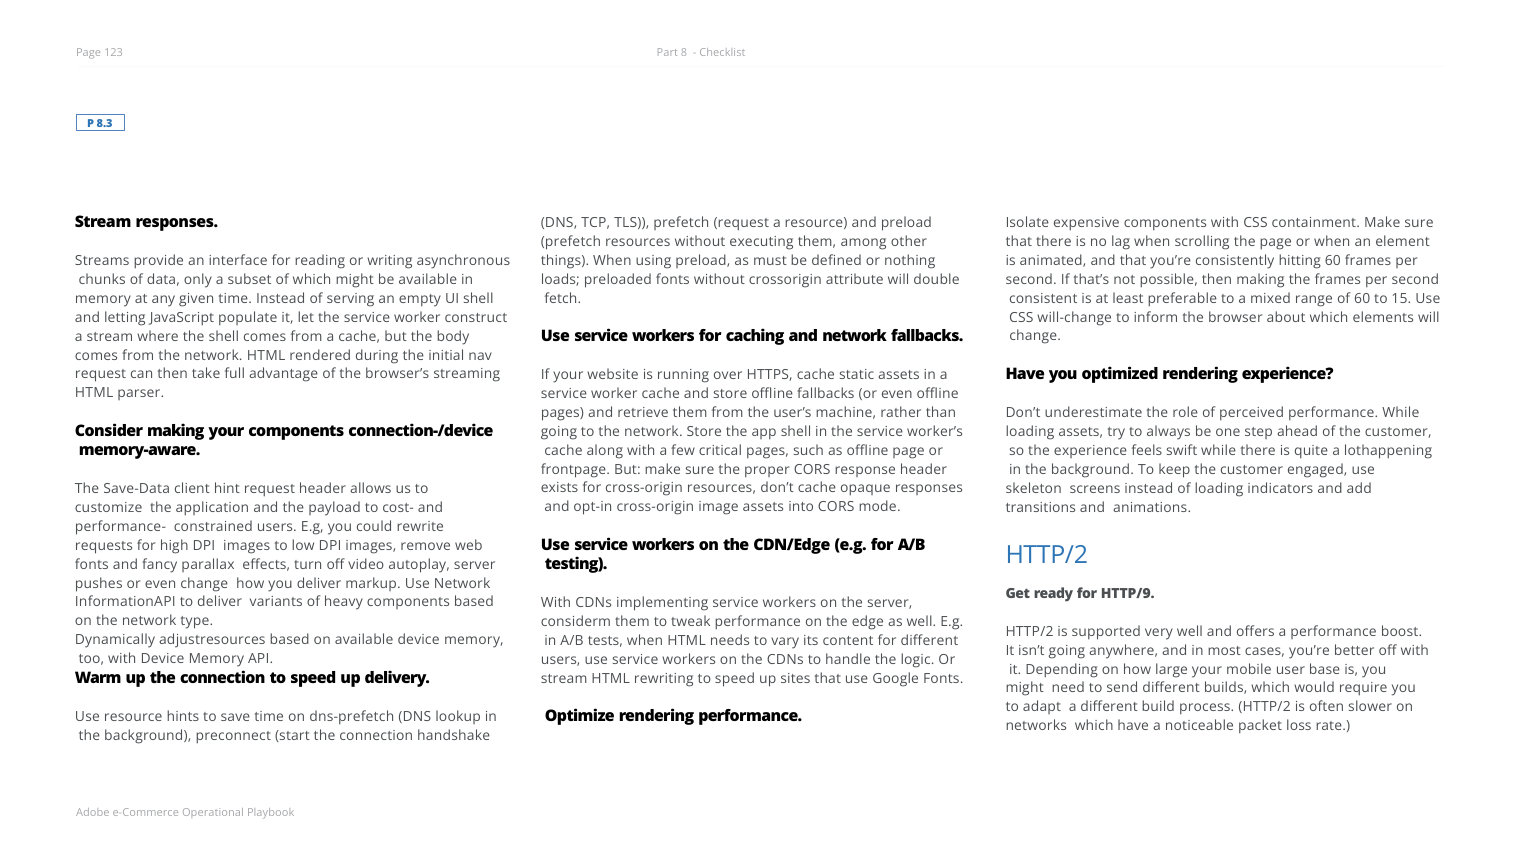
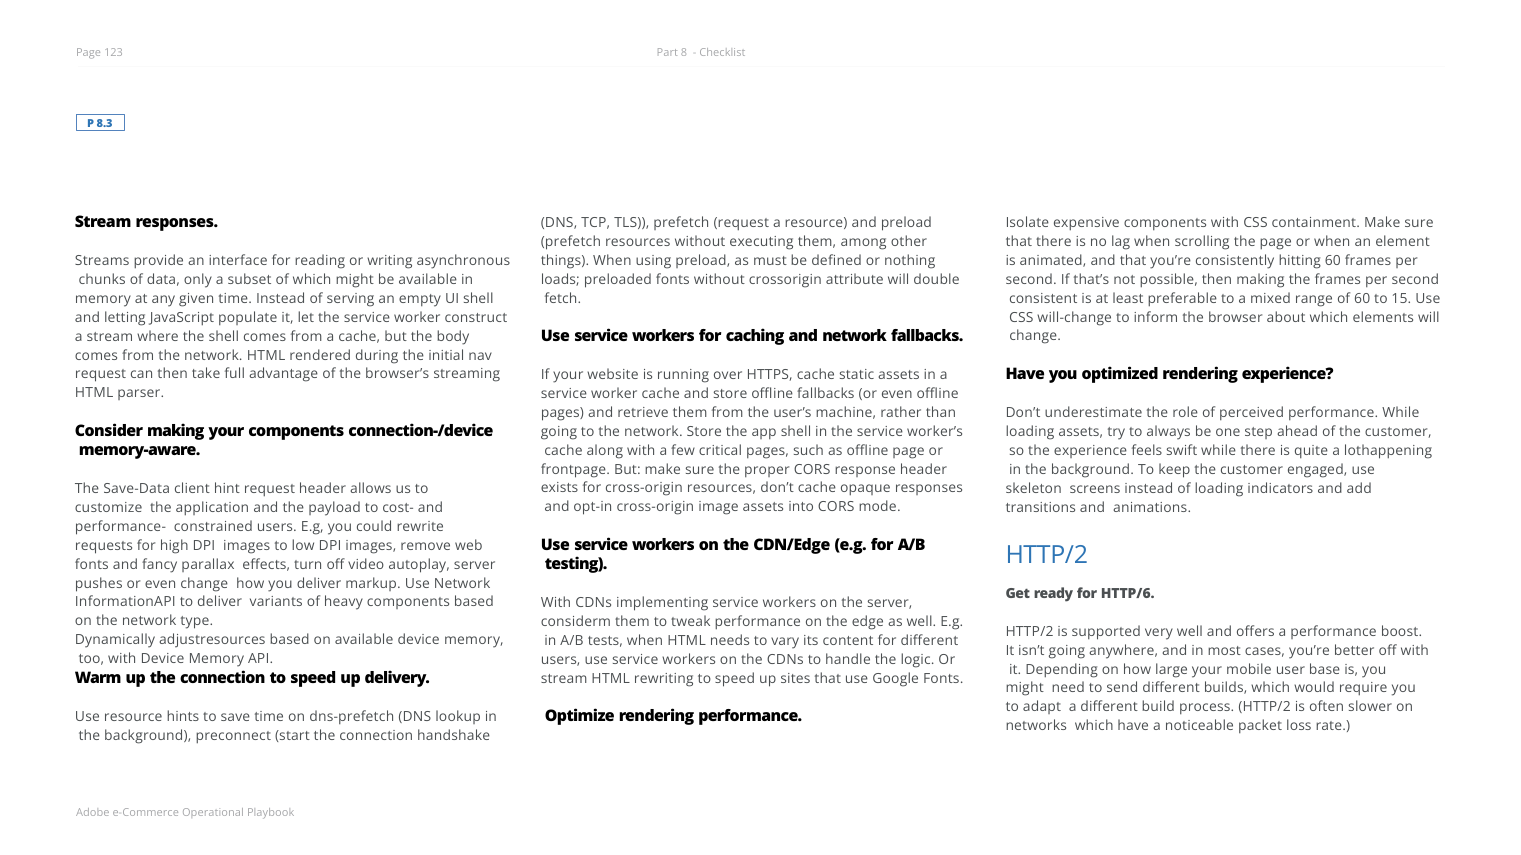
HTTP/9: HTTP/9 -> HTTP/6 (1128, 594)
